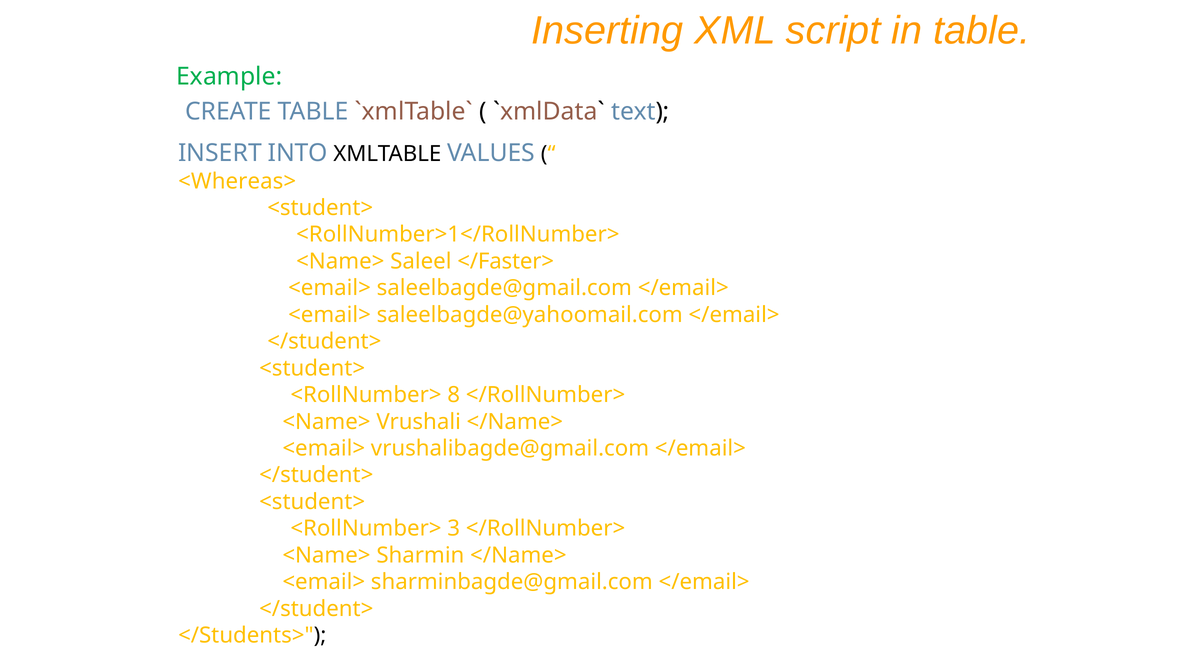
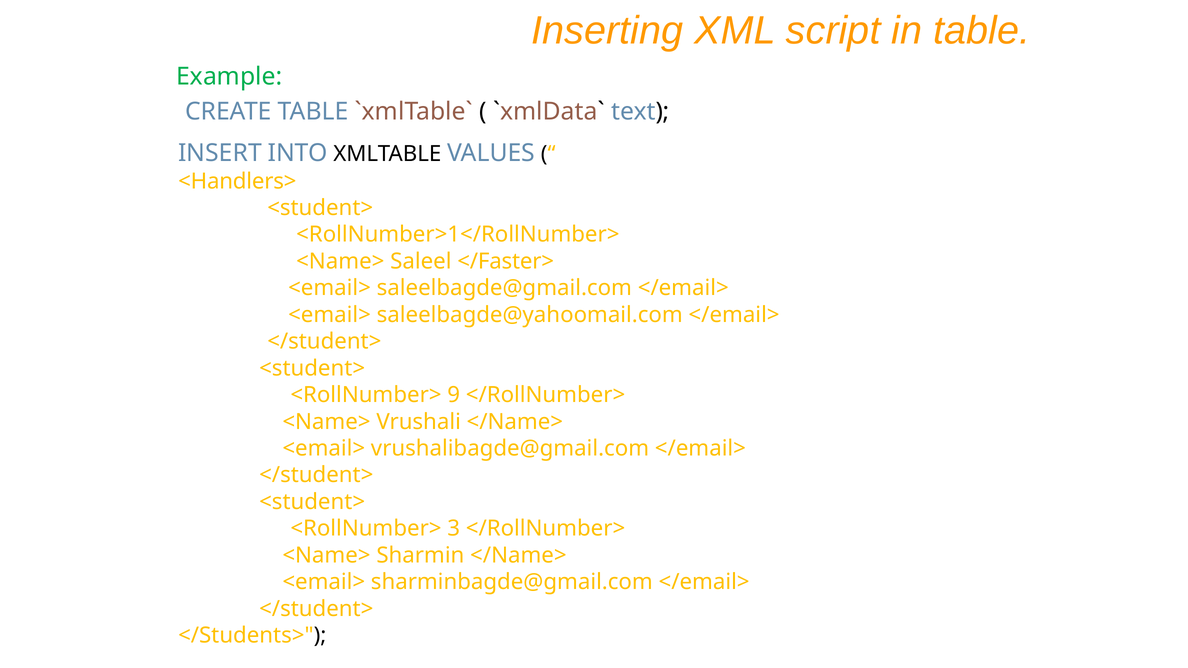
<Whereas>: <Whereas> -> <Handlers> (237, 181)
8: 8 -> 9 (454, 395)
